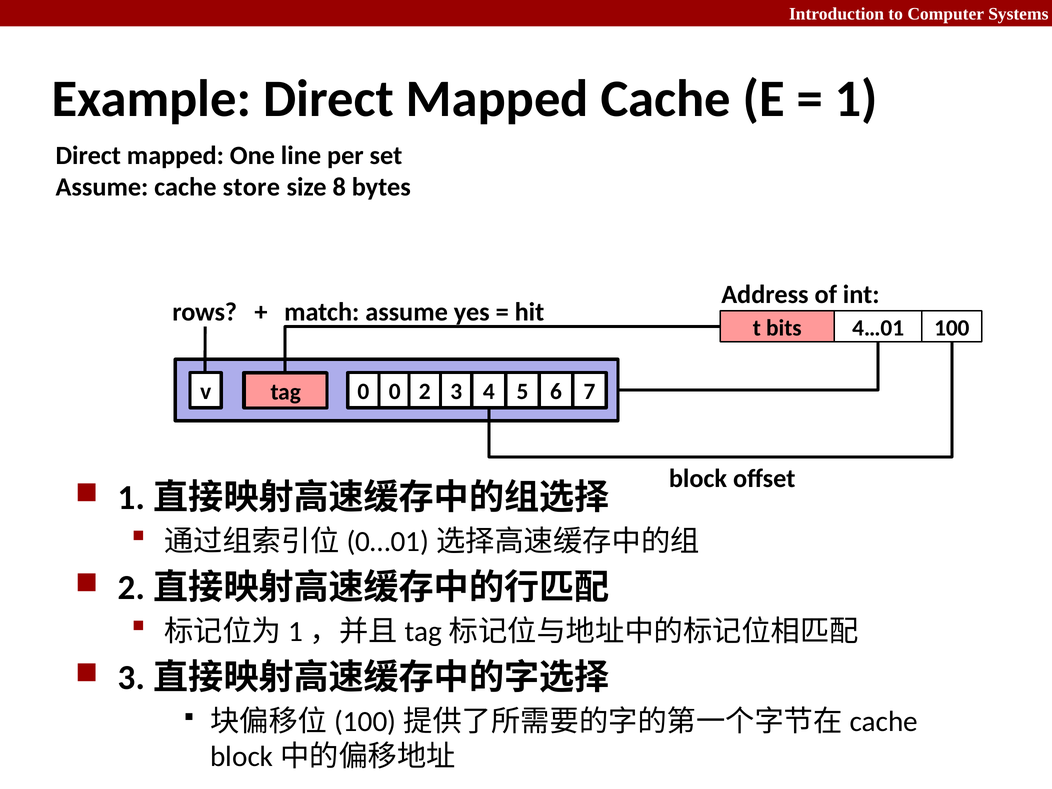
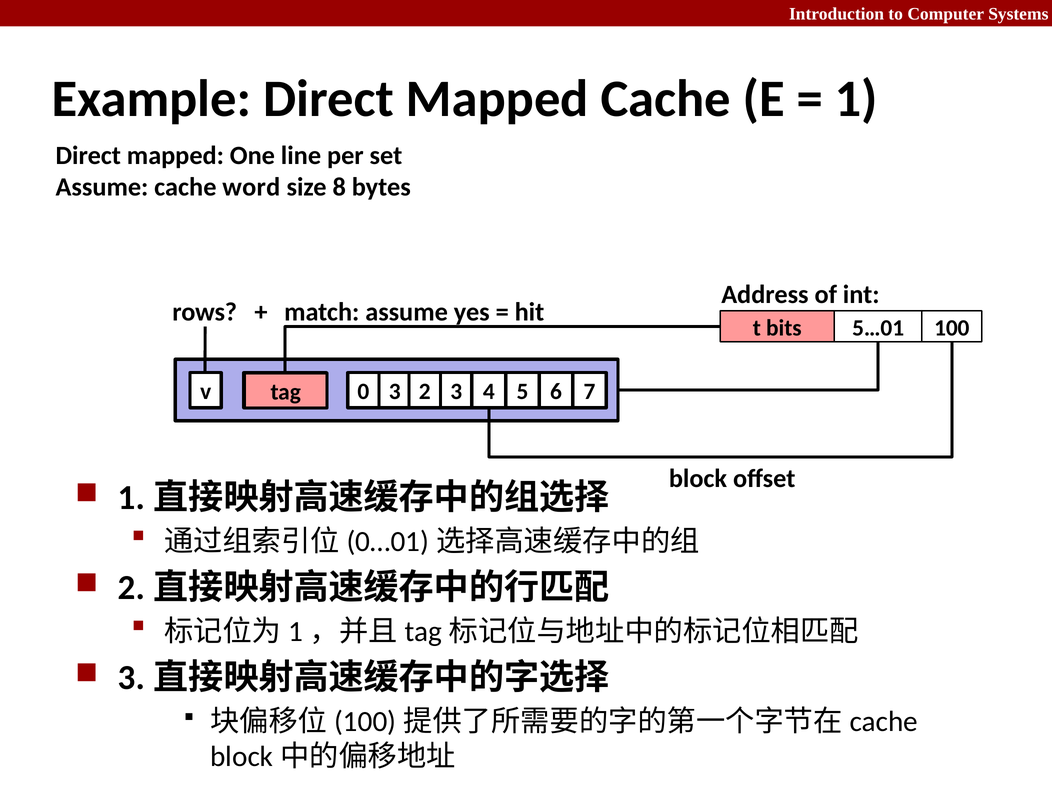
store: store -> word (251, 187)
4…01: 4…01 -> 5…01 (878, 328)
0 0: 0 -> 3 (395, 392)
